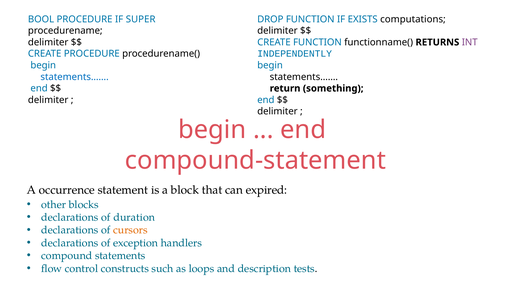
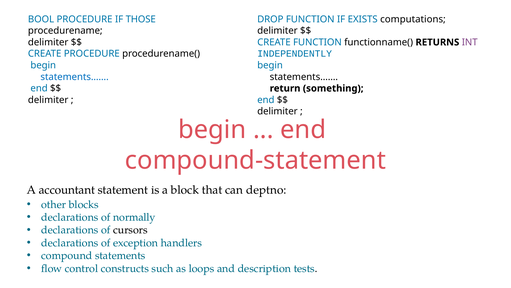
SUPER: SUPER -> THOSE (141, 19)
occurrence: occurrence -> accountant (67, 189)
expired: expired -> deptno (266, 189)
duration: duration -> normally (134, 217)
cursors colour: orange -> black (130, 230)
